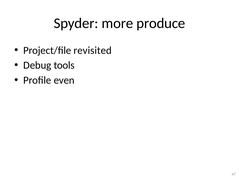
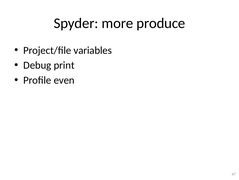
revisited: revisited -> variables (93, 50)
tools: tools -> print (64, 65)
